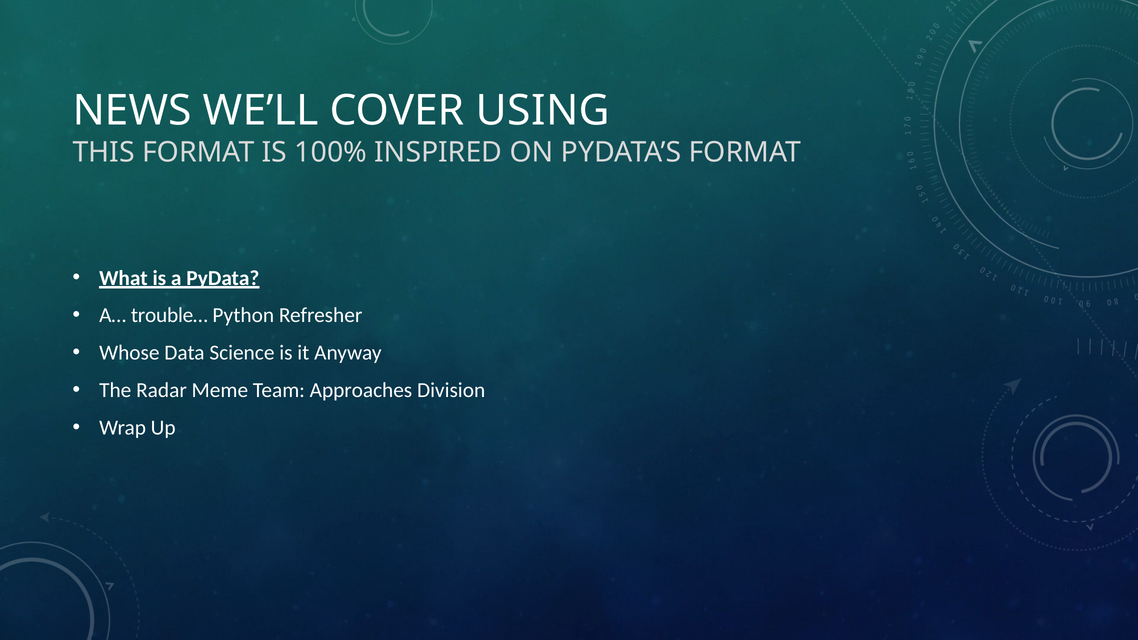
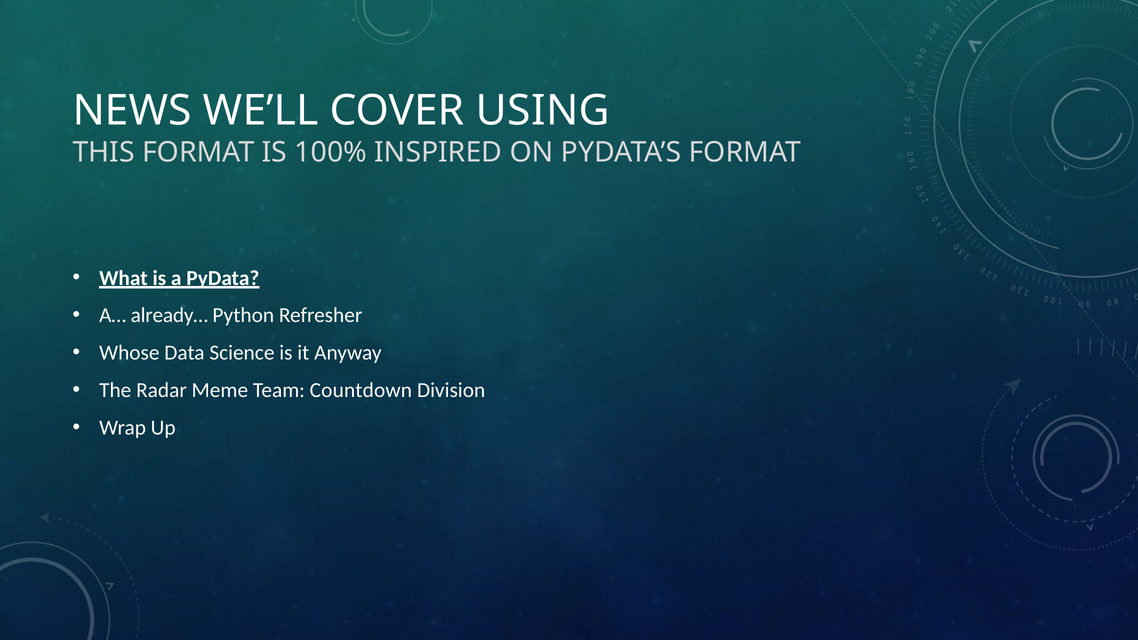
trouble…: trouble… -> already… (169, 316)
Approaches: Approaches -> Countdown (361, 390)
